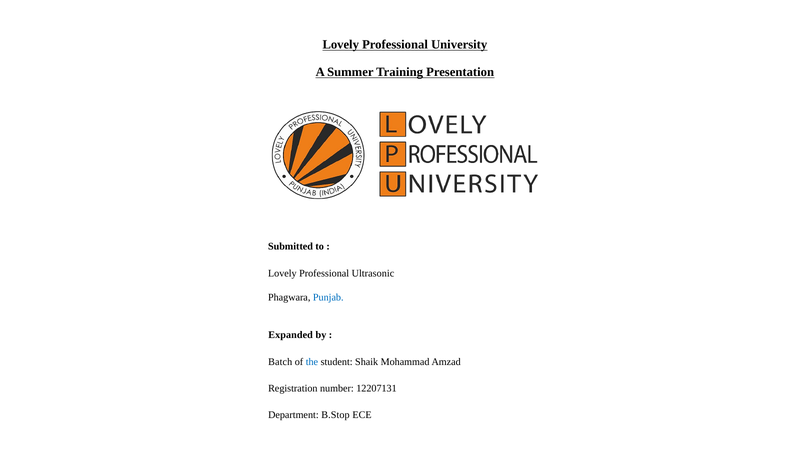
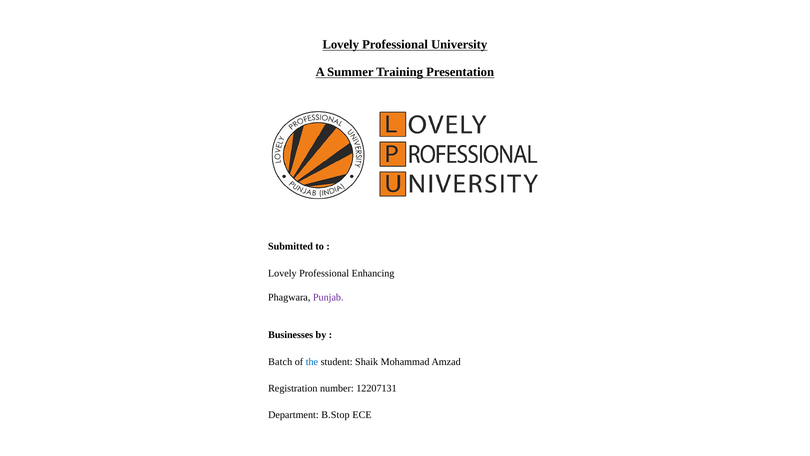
Ultrasonic: Ultrasonic -> Enhancing (373, 273)
Punjab colour: blue -> purple (328, 297)
Expanded: Expanded -> Businesses (291, 335)
